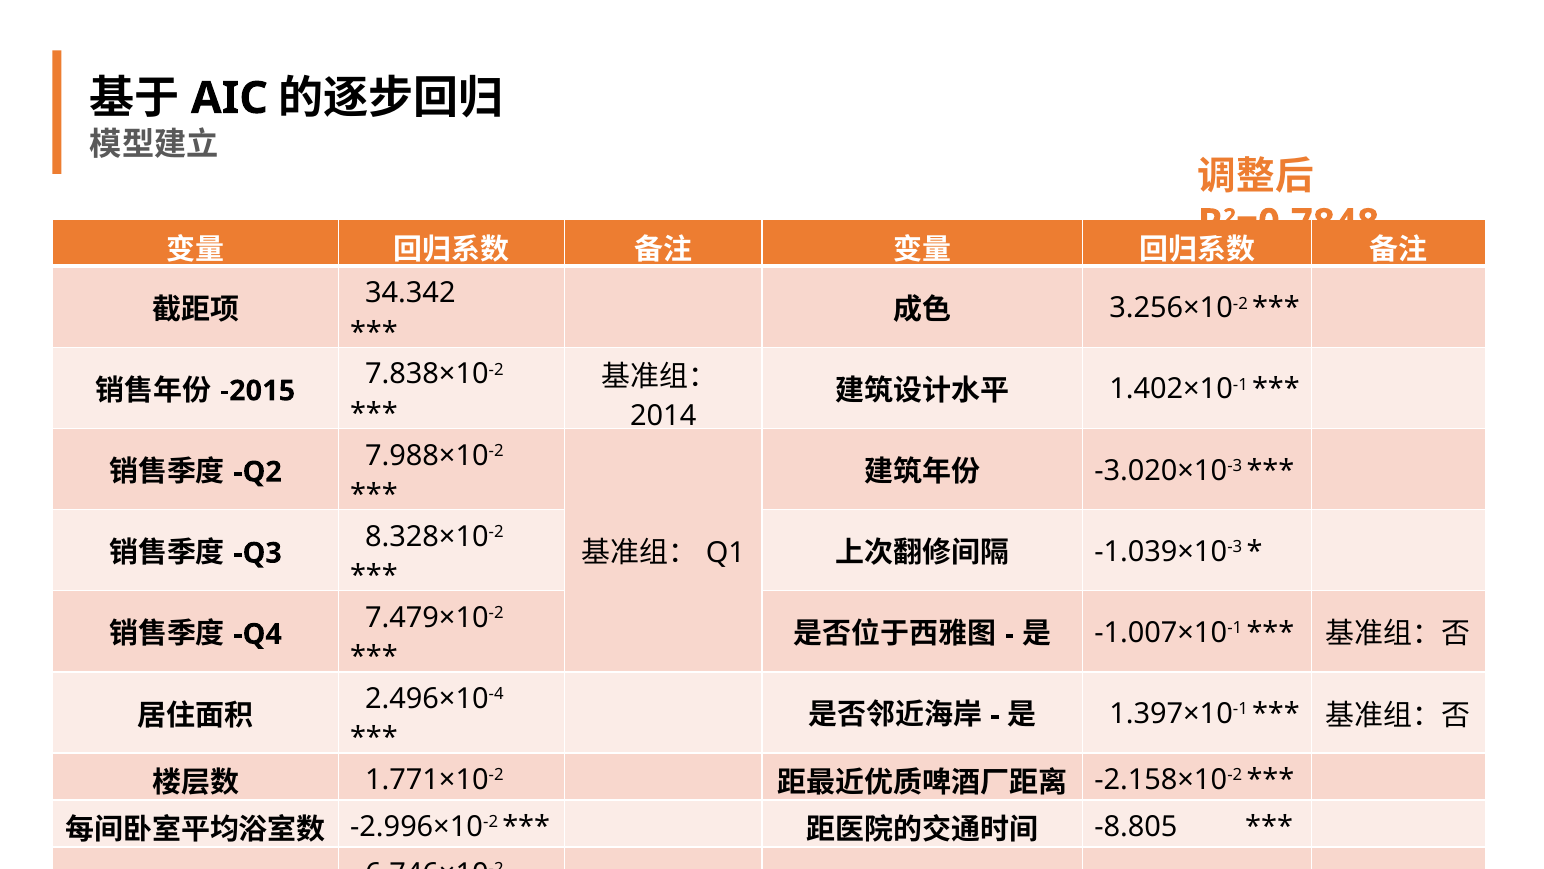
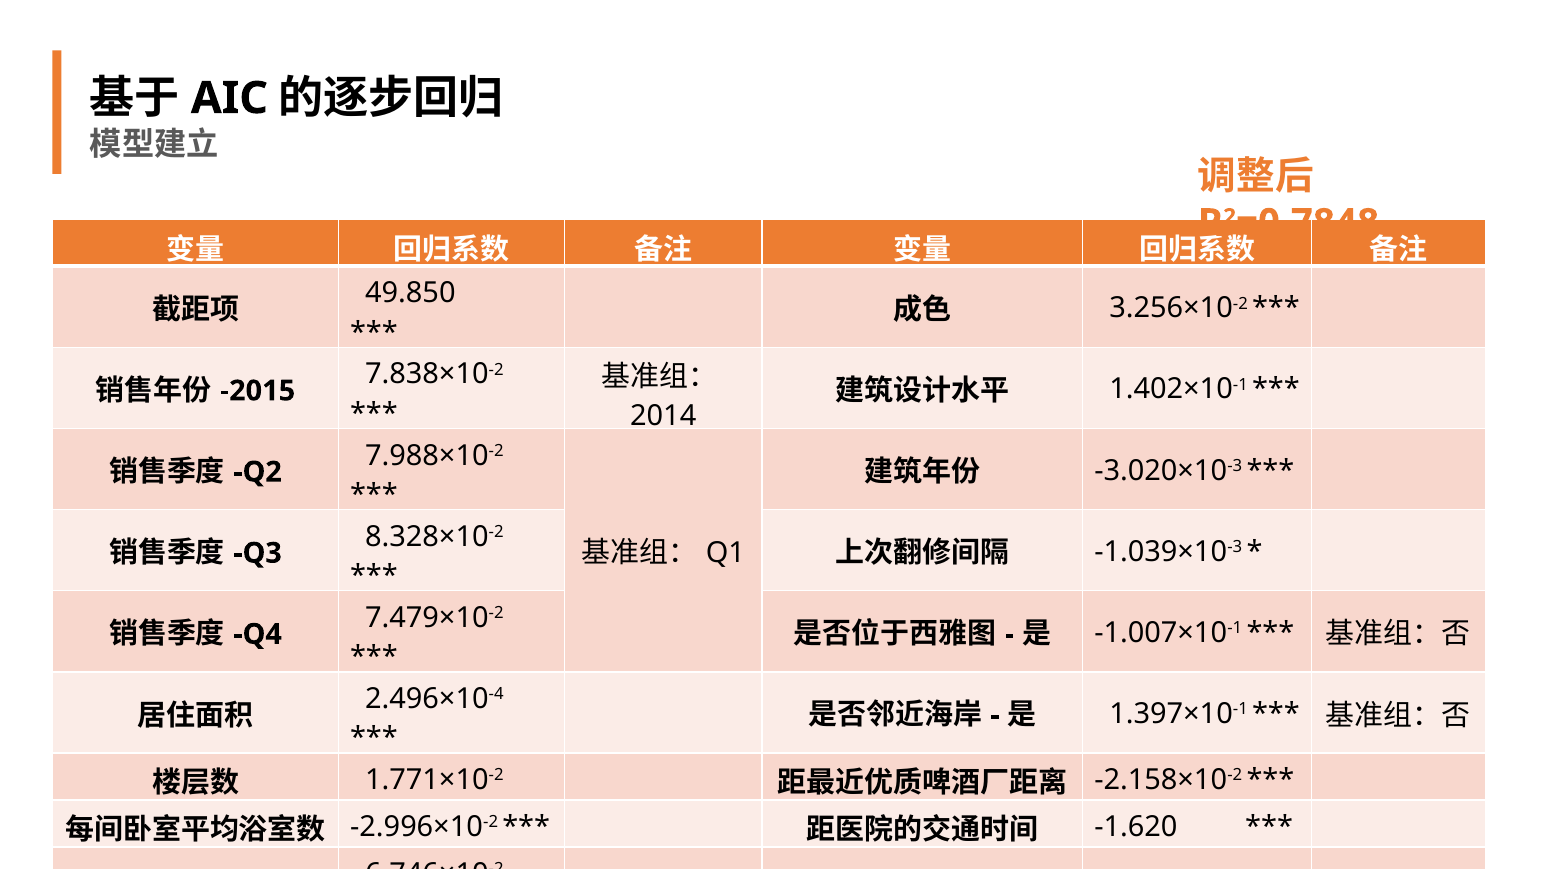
34.342: 34.342 -> 49.850 (410, 293)
-8.805: -8.805 -> -1.620 (1136, 827)
